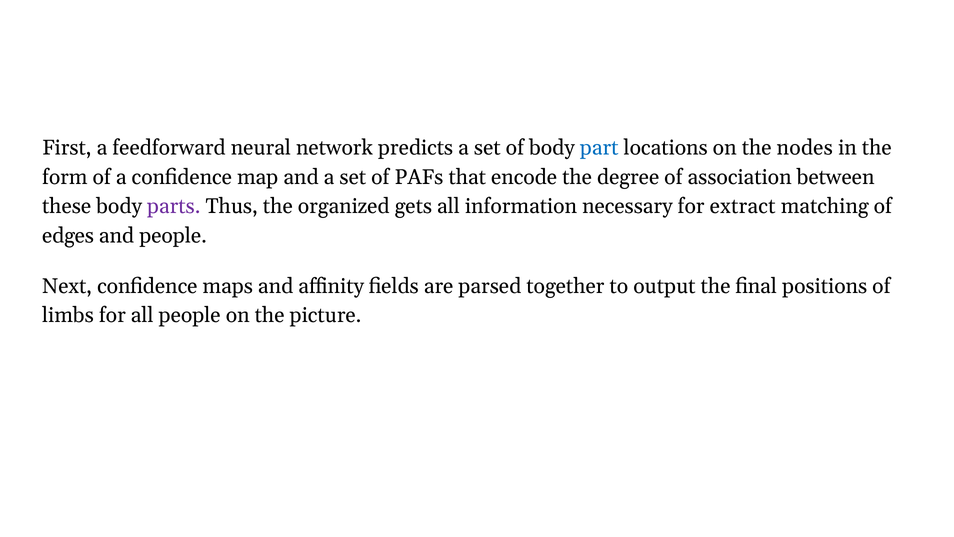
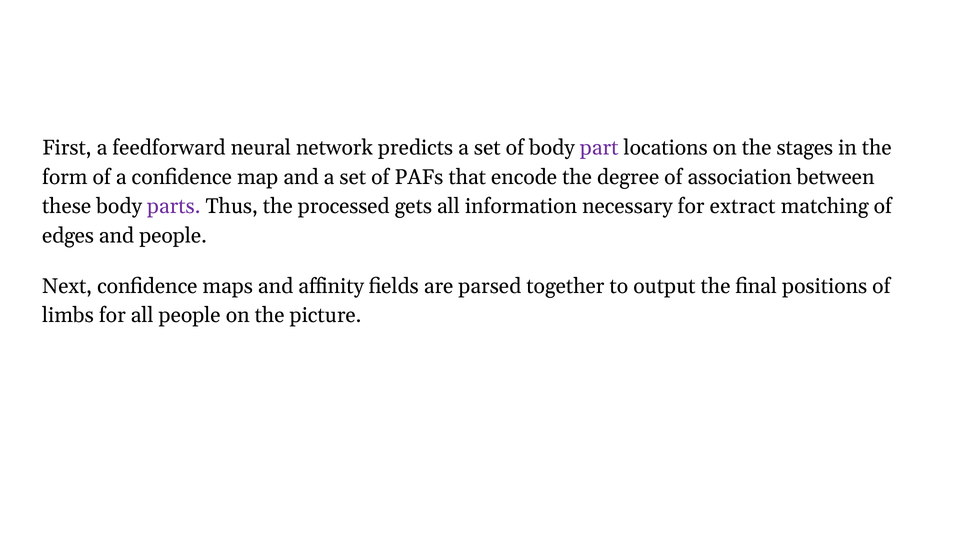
part colour: blue -> purple (599, 148)
nodes: nodes -> stages (805, 148)
organized: organized -> processed (344, 206)
